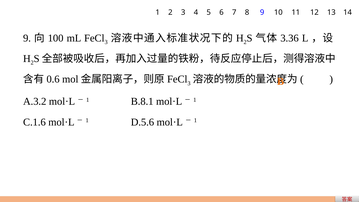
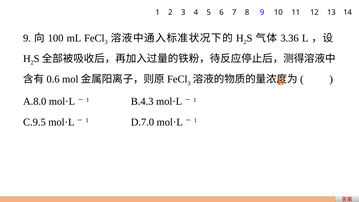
A.3.2: A.3.2 -> A.8.0 (35, 102)
B.8.1: B.8.1 -> B.4.3 (142, 102)
C.1.6: C.1.6 -> C.9.5 (34, 122)
D.5.6: D.5.6 -> D.7.0 (142, 122)
